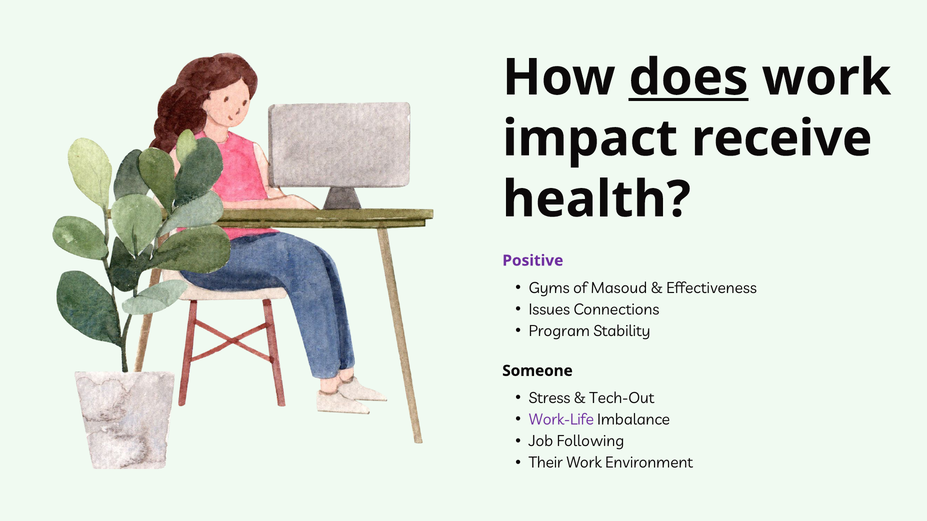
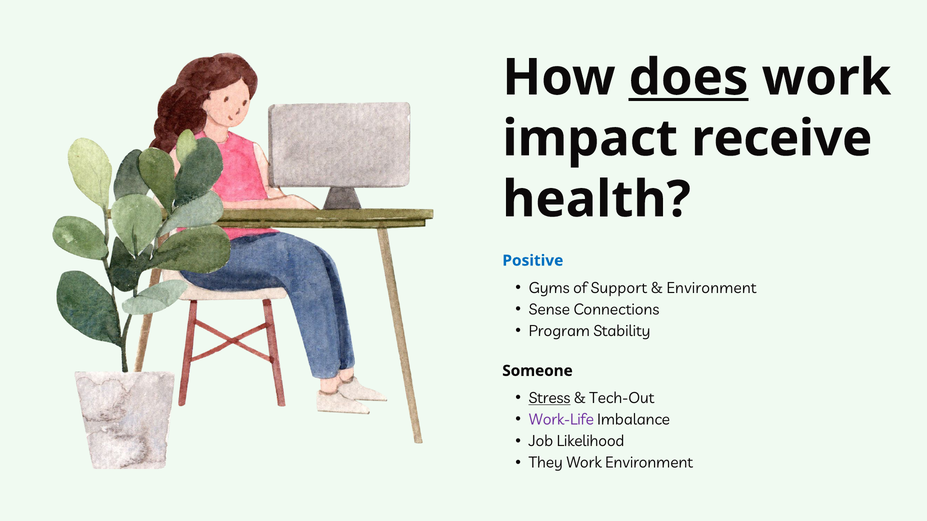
Positive colour: purple -> blue (533, 261)
Masoud: Masoud -> Support (619, 288)
Effectiveness: Effectiveness -> Environment (712, 288)
Issues: Issues -> Sense (549, 310)
Stress underline: none -> present (550, 398)
Following: Following -> Likelihood (591, 442)
Their: Their -> They (546, 463)
